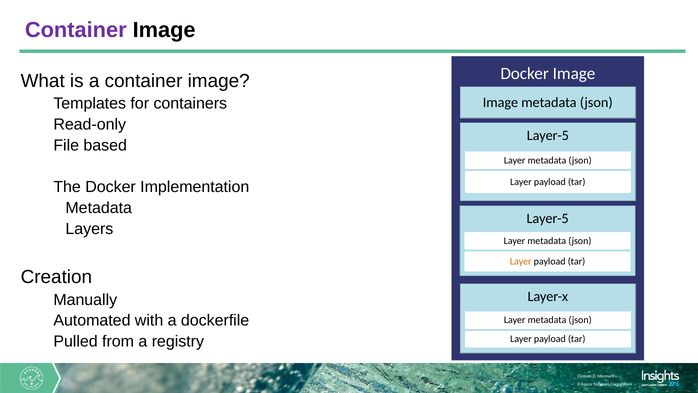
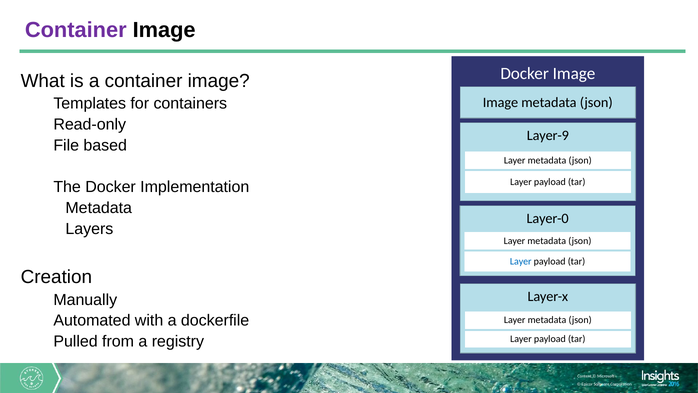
Layer-5: Layer-5 -> Layer-9 (548, 135)
Layer-5: Layer-5 -> Layer-0 (548, 218)
Layer colour: orange -> blue (521, 261)
